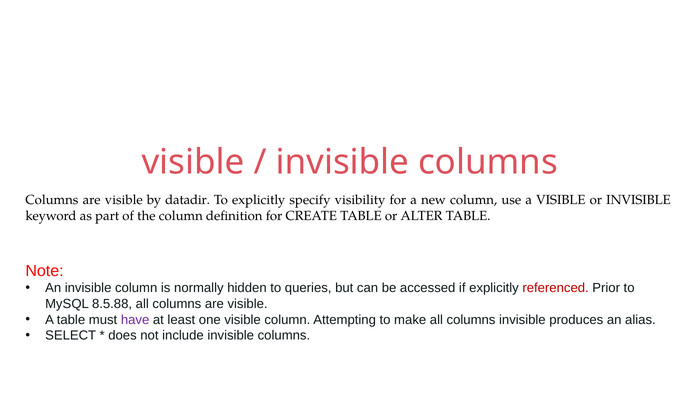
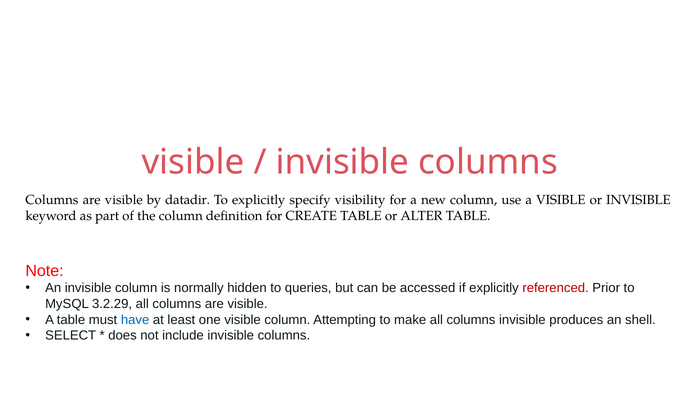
8.5.88: 8.5.88 -> 3.2.29 (112, 304)
have colour: purple -> blue (135, 319)
alias: alias -> shell (640, 319)
